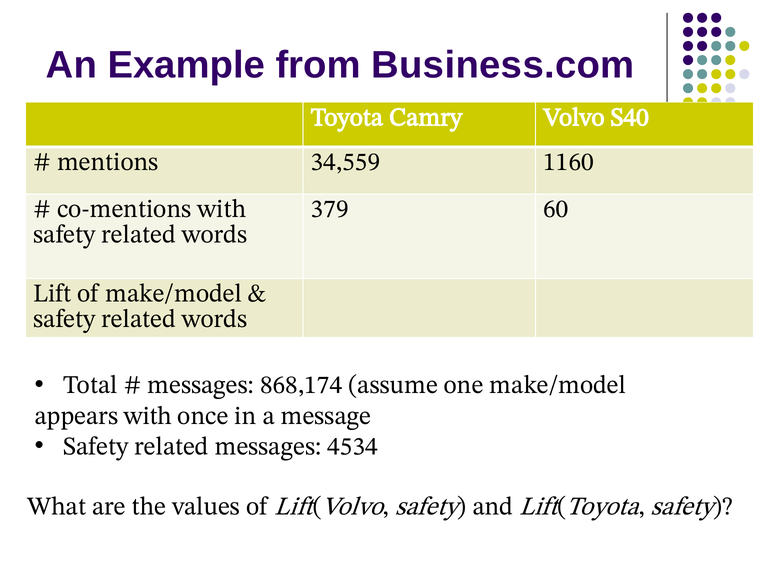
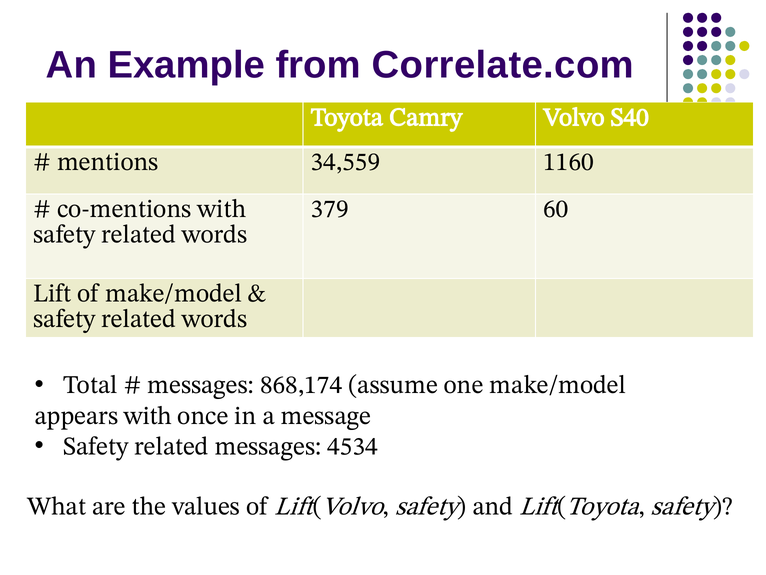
Business.com: Business.com -> Correlate.com (503, 65)
